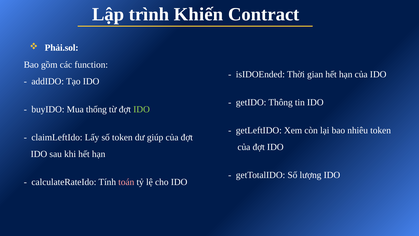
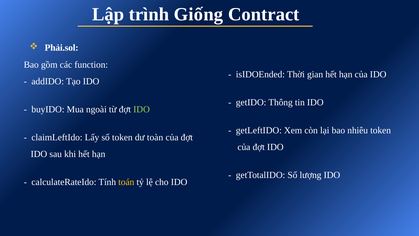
Khiến: Khiến -> Giống (199, 14)
thống: thống -> ngoài (96, 109)
giúp: giúp -> toàn (155, 137)
toán colour: pink -> yellow (126, 182)
